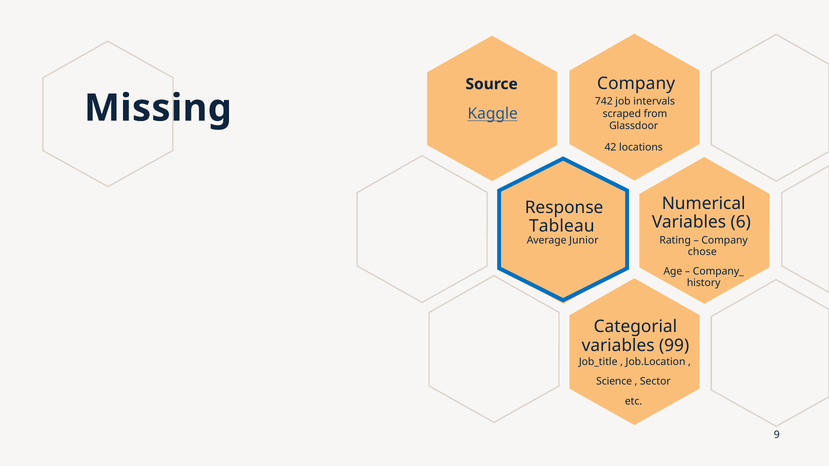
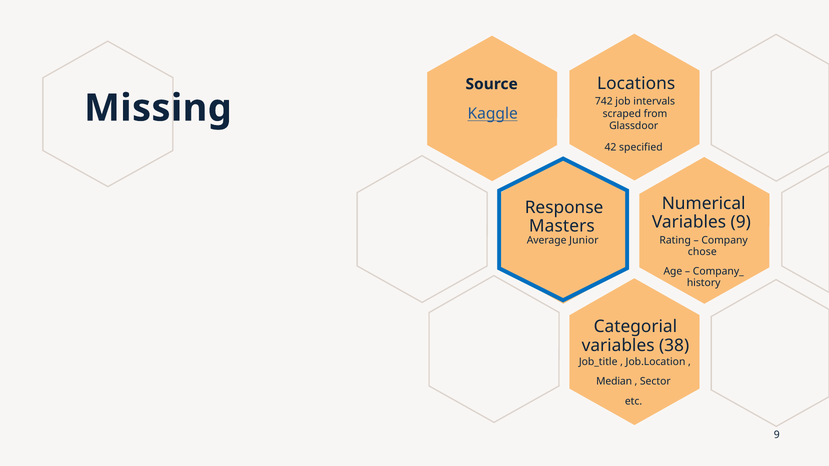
Source Company: Company -> Locations (636, 84)
locations: locations -> specified (641, 147)
Variables 6: 6 -> 9 (741, 222)
Tableau: Tableau -> Masters (562, 226)
99: 99 -> 38 (674, 346)
Science: Science -> Median (614, 382)
